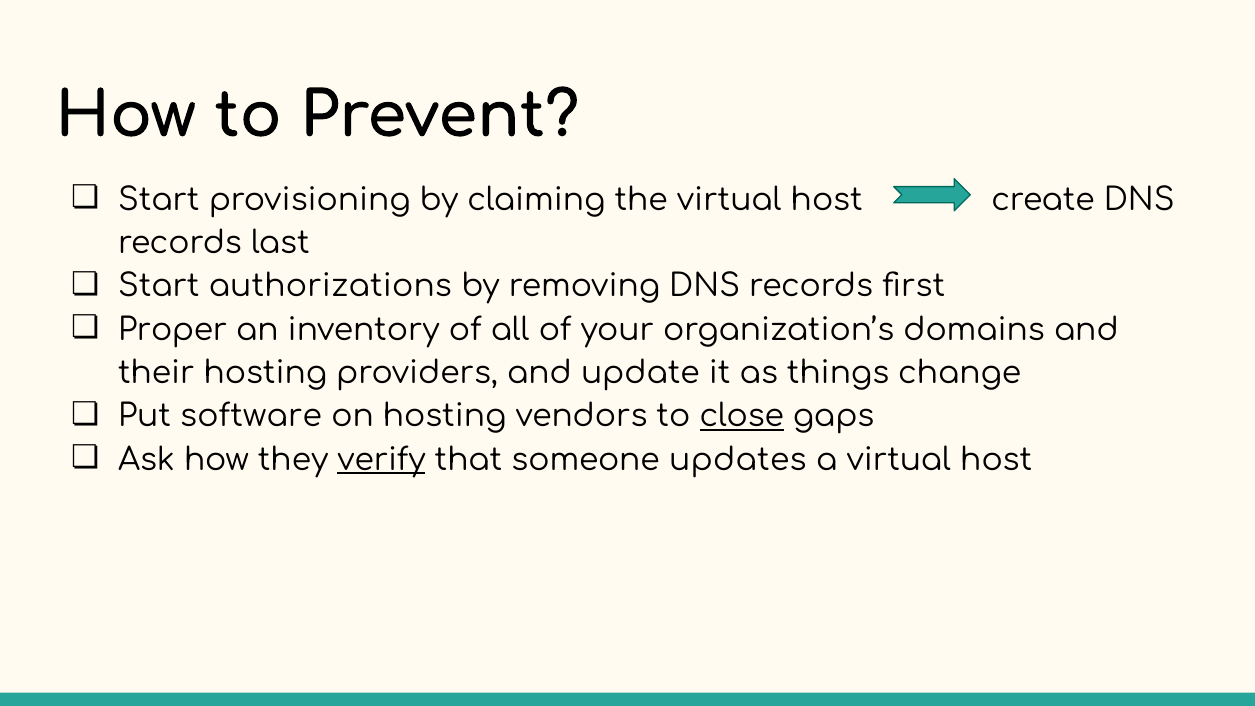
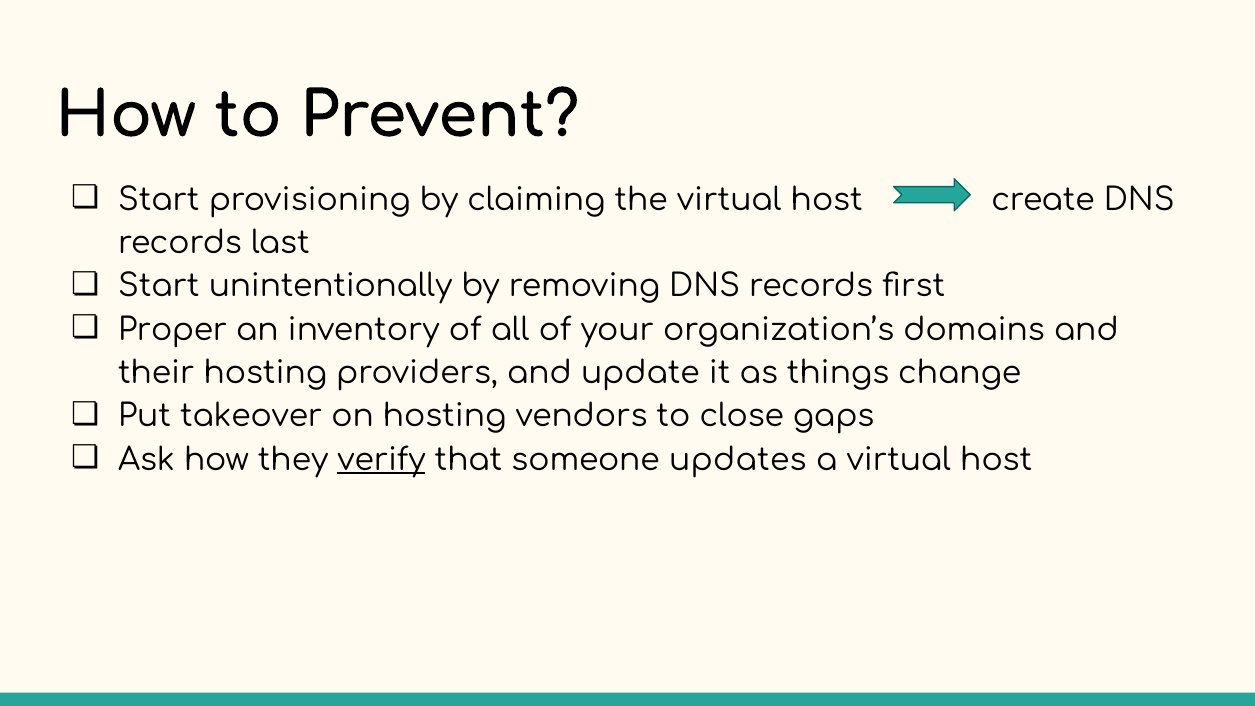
authorizations: authorizations -> unintentionally (331, 287)
software: software -> takeover (251, 416)
close underline: present -> none (742, 416)
